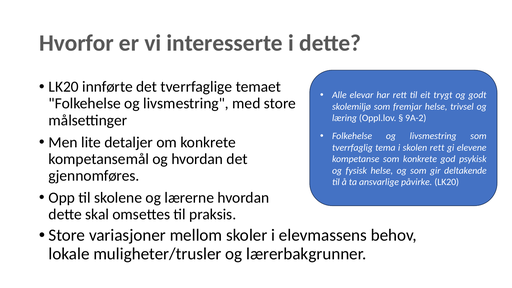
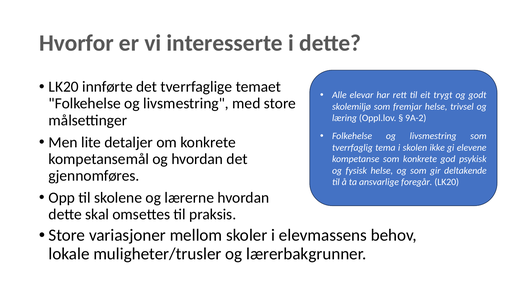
skolen rett: rett -> ikke (437, 148)
påvirke: påvirke -> foregår (417, 182)
